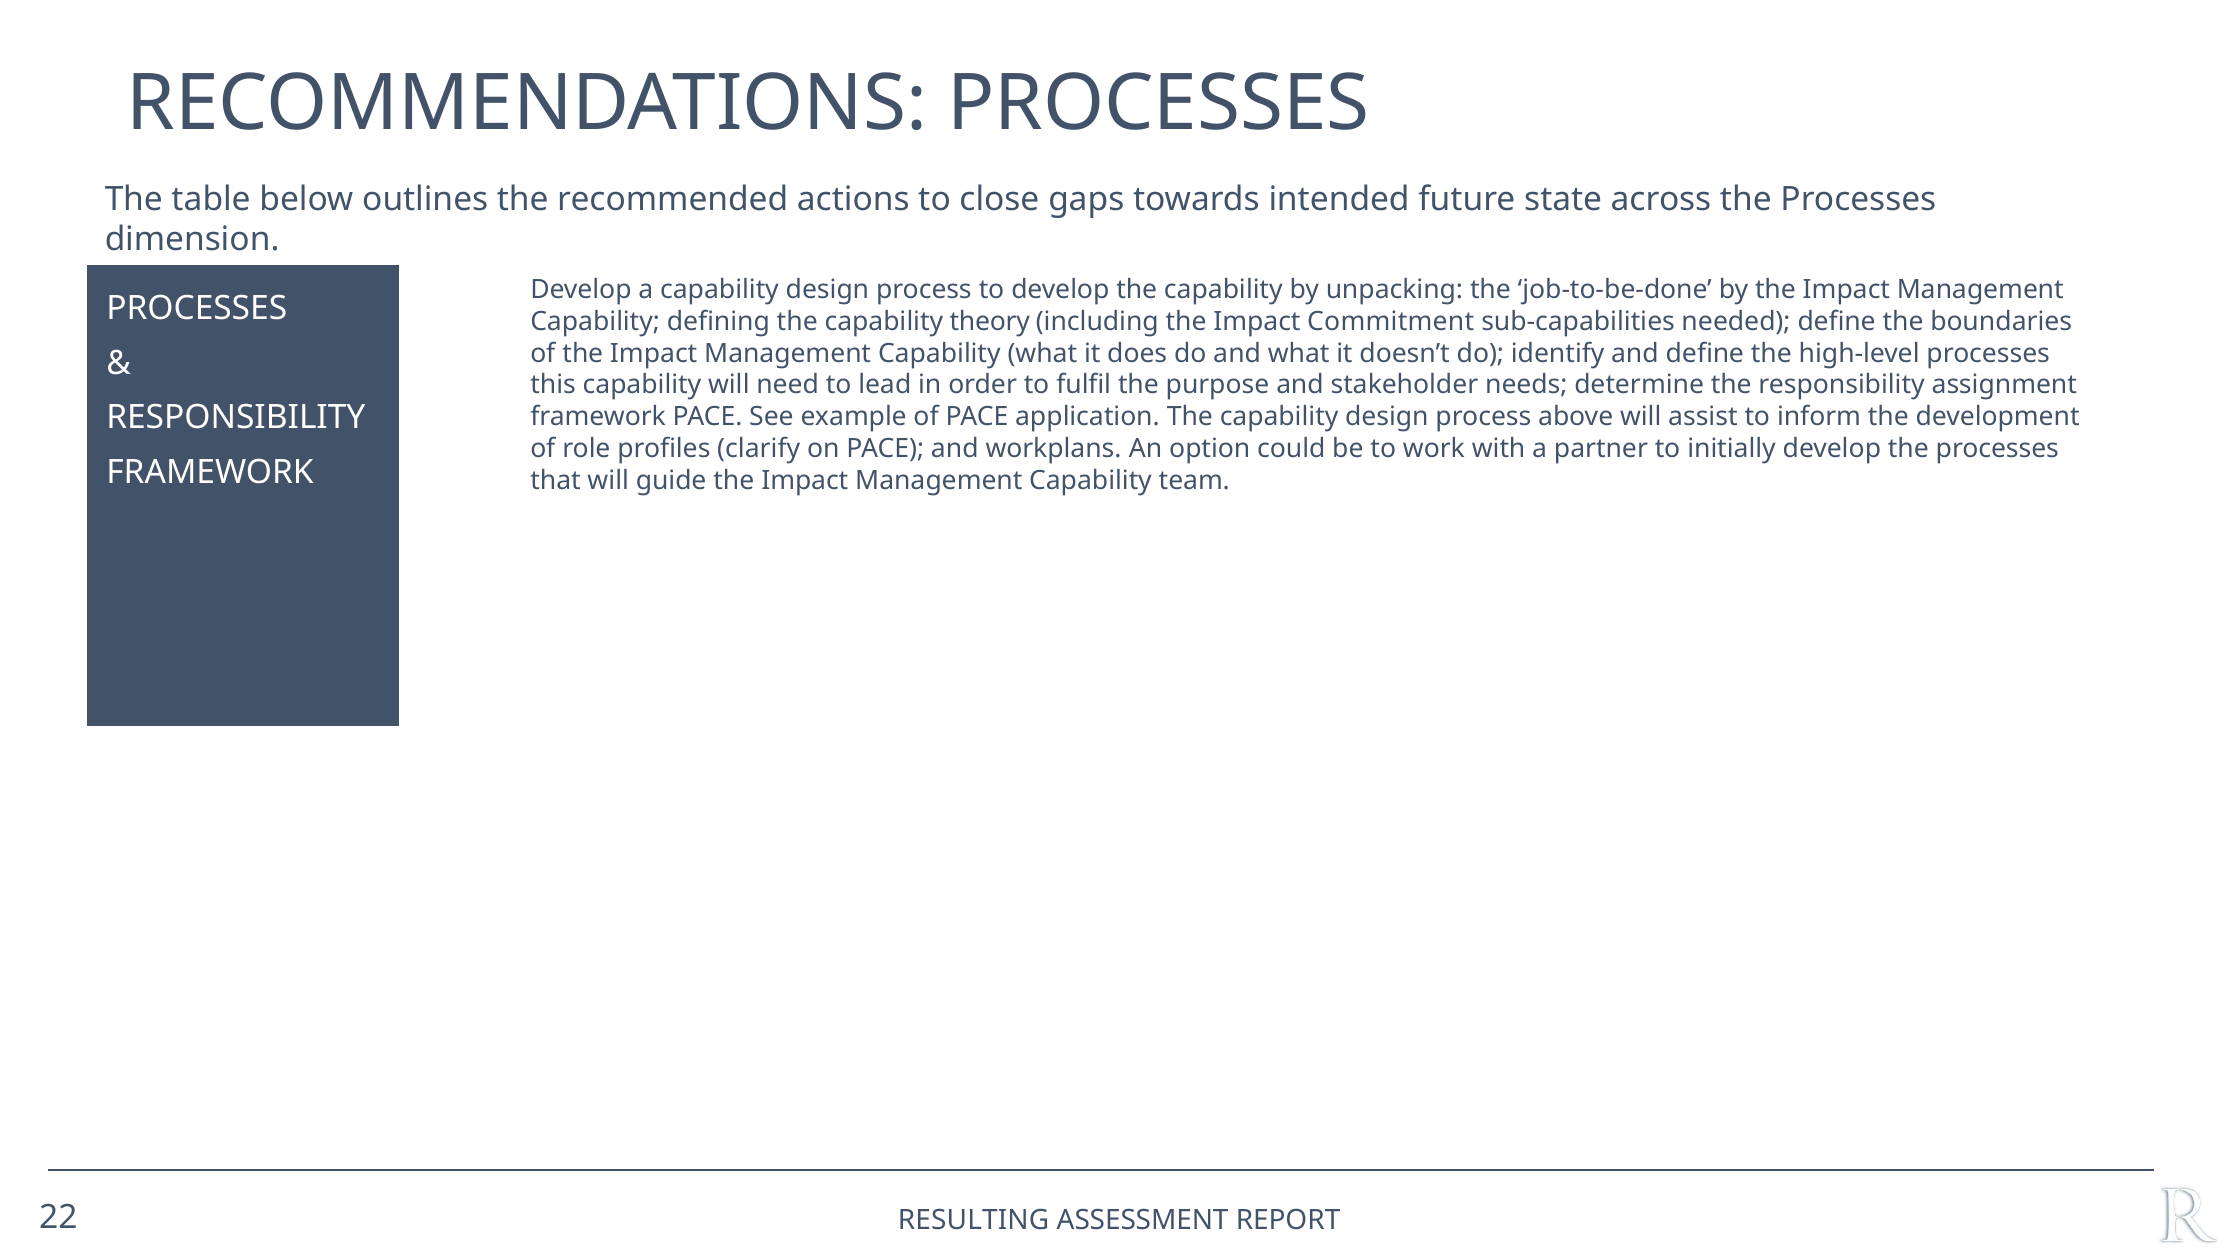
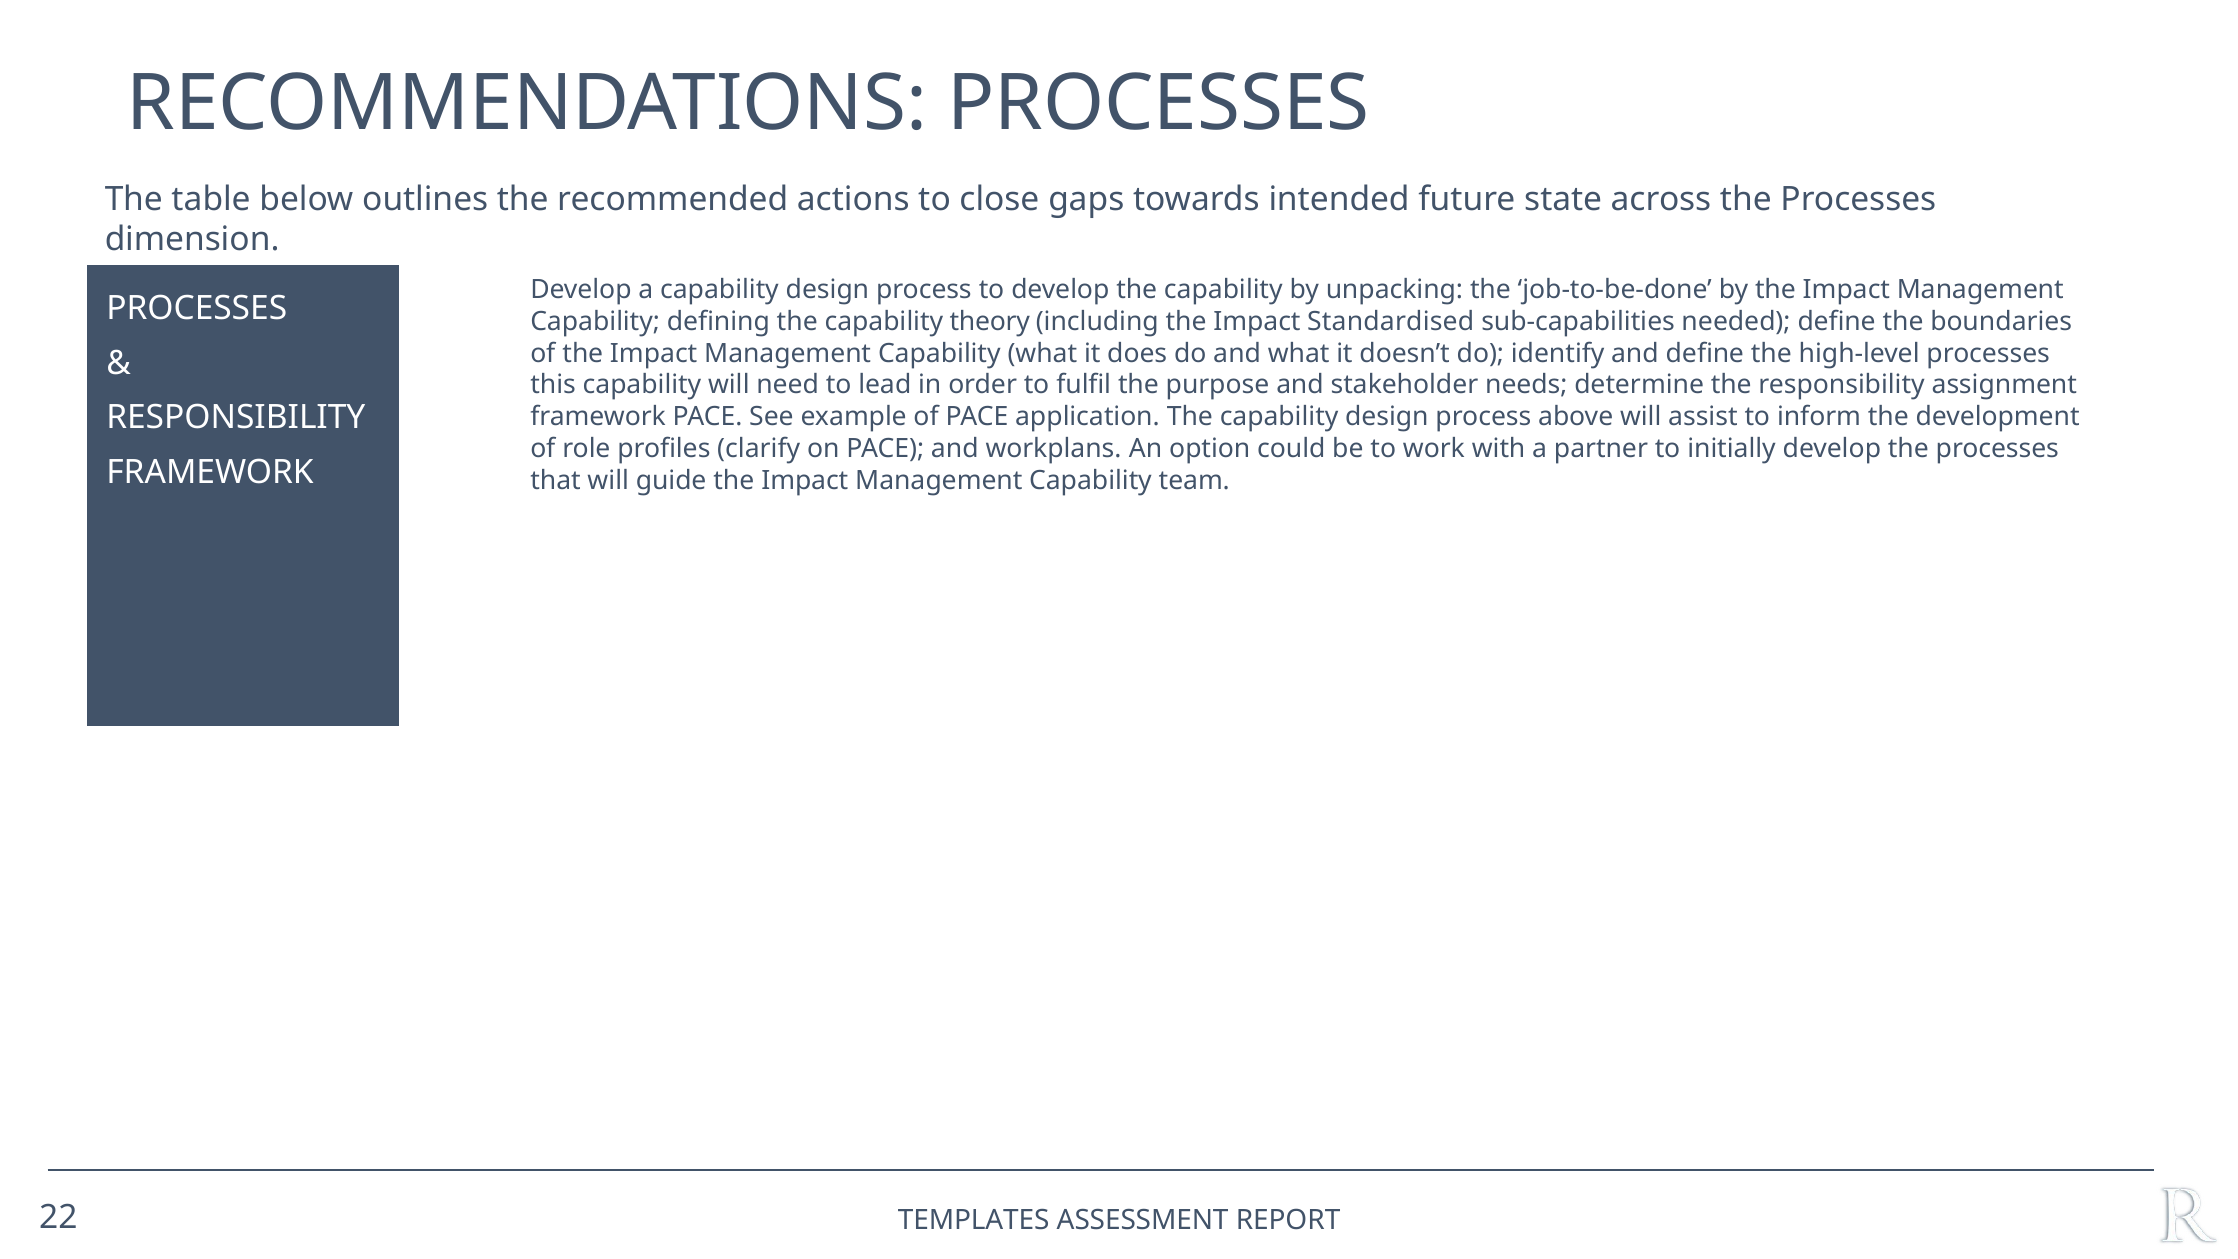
Commitment: Commitment -> Standardised (1391, 321)
RESULTING: RESULTING -> TEMPLATES (974, 1220)
